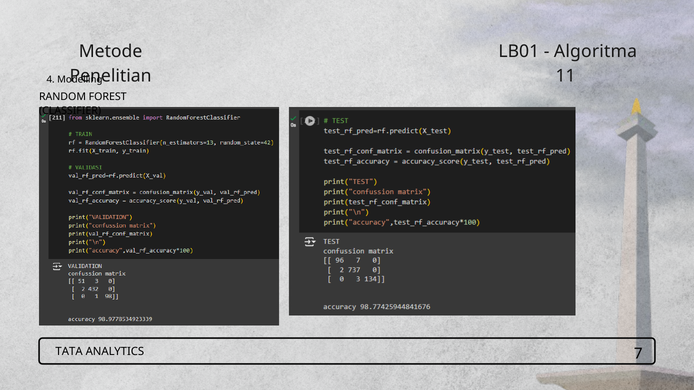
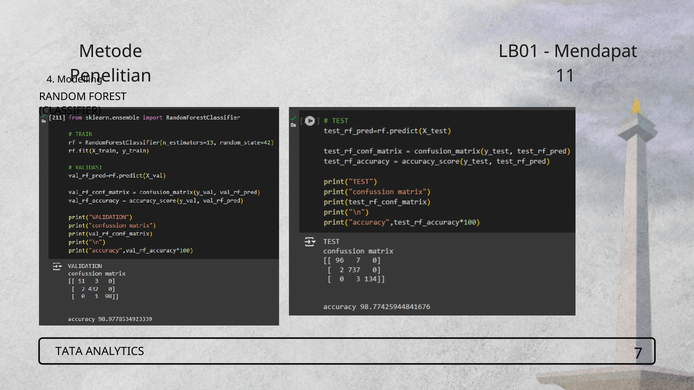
Algoritma: Algoritma -> Mendapat (596, 51)
